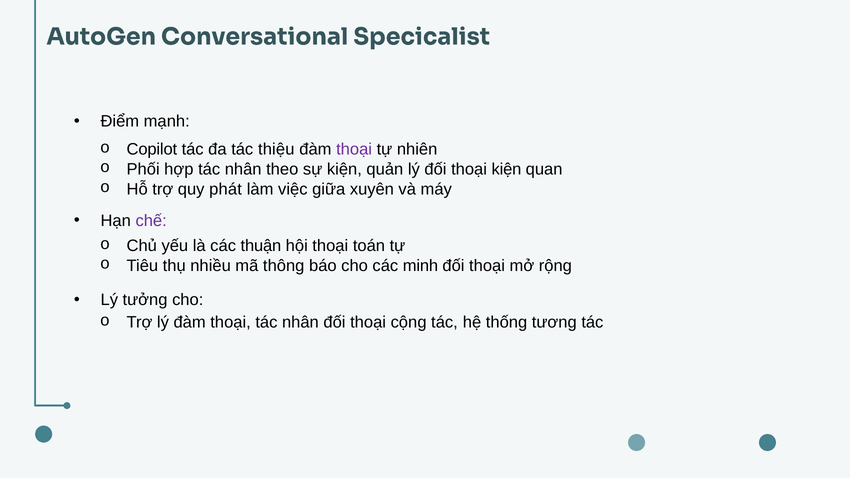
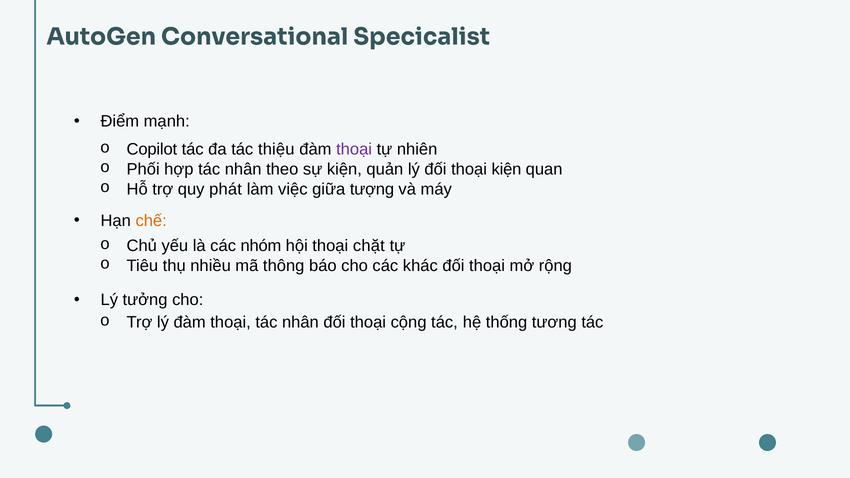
xuyên: xuyên -> tượng (372, 189)
chế colour: purple -> orange (151, 221)
thuận: thuận -> nhóm (261, 246)
toán: toán -> chặt (369, 246)
minh: minh -> khác (420, 266)
